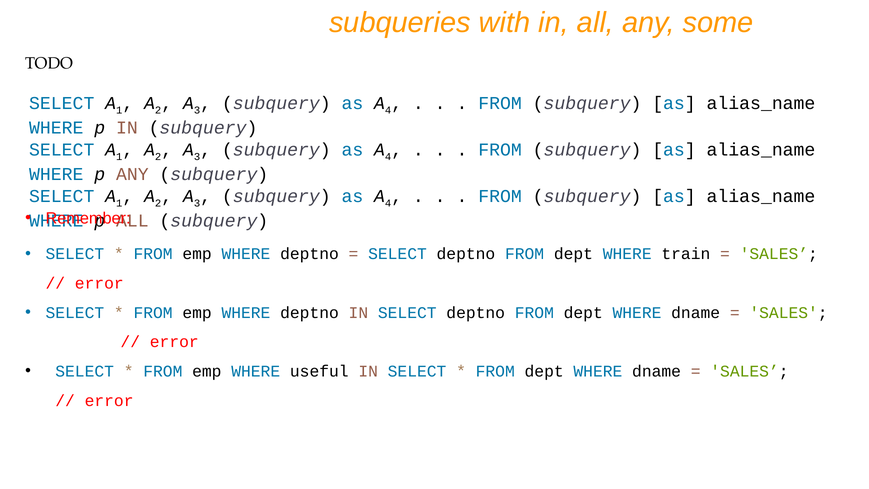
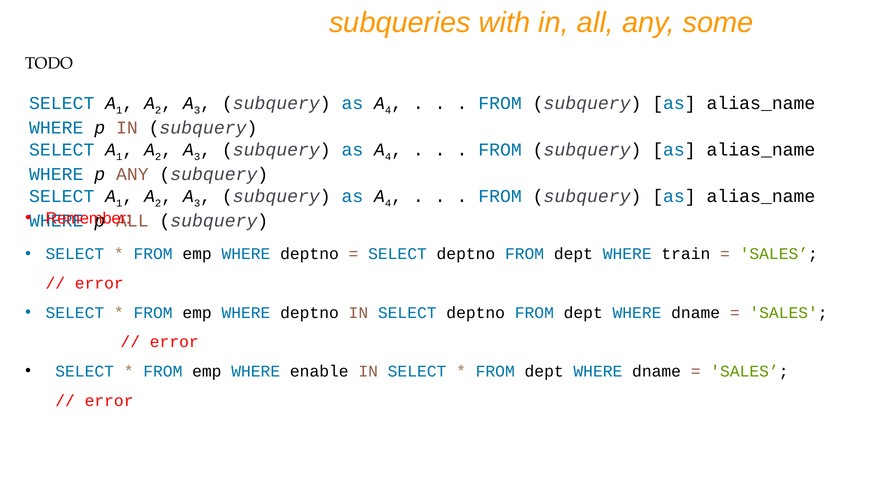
useful: useful -> enable (319, 371)
